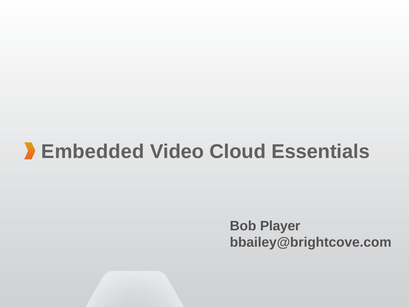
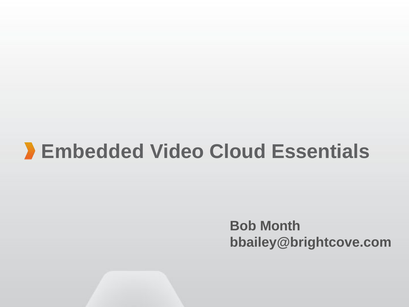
Player: Player -> Month (280, 226)
